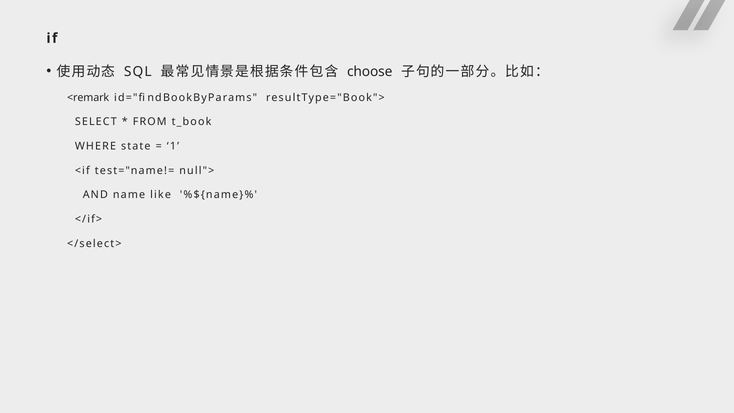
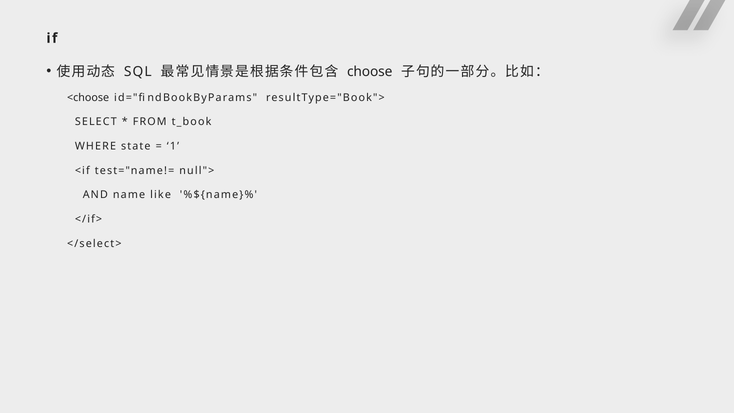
<remark: <remark -> <choose (88, 97)
